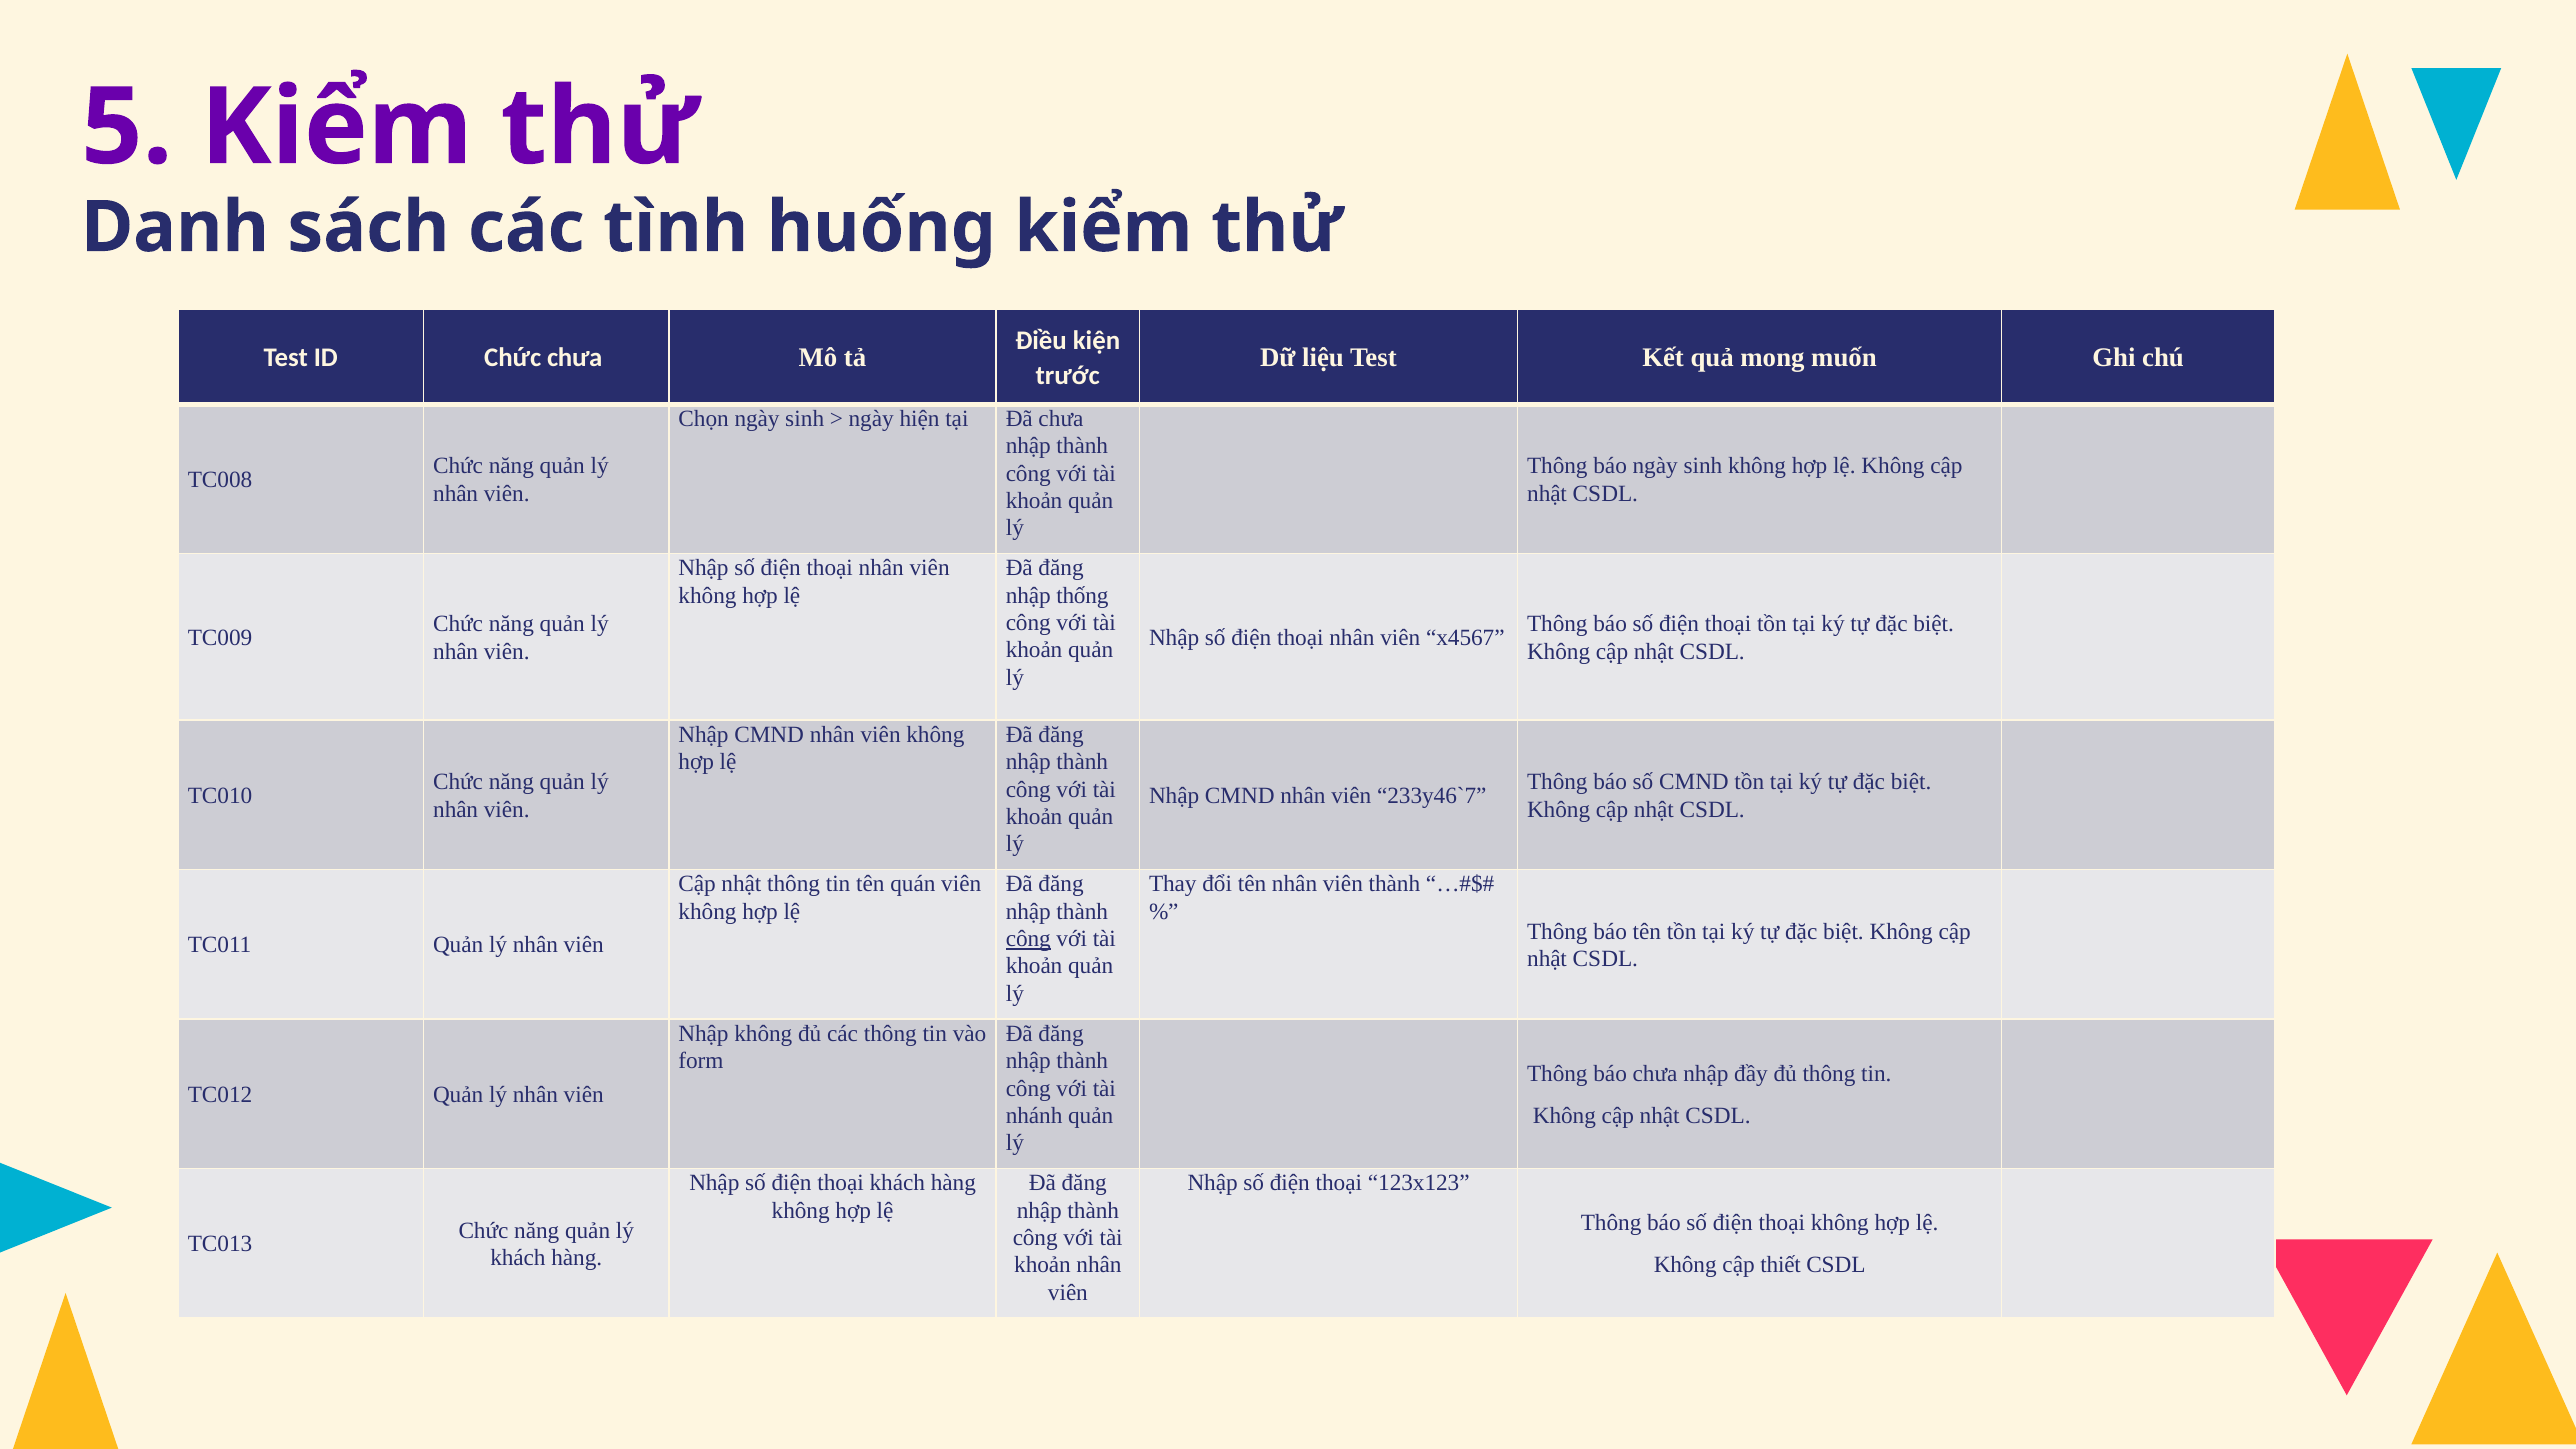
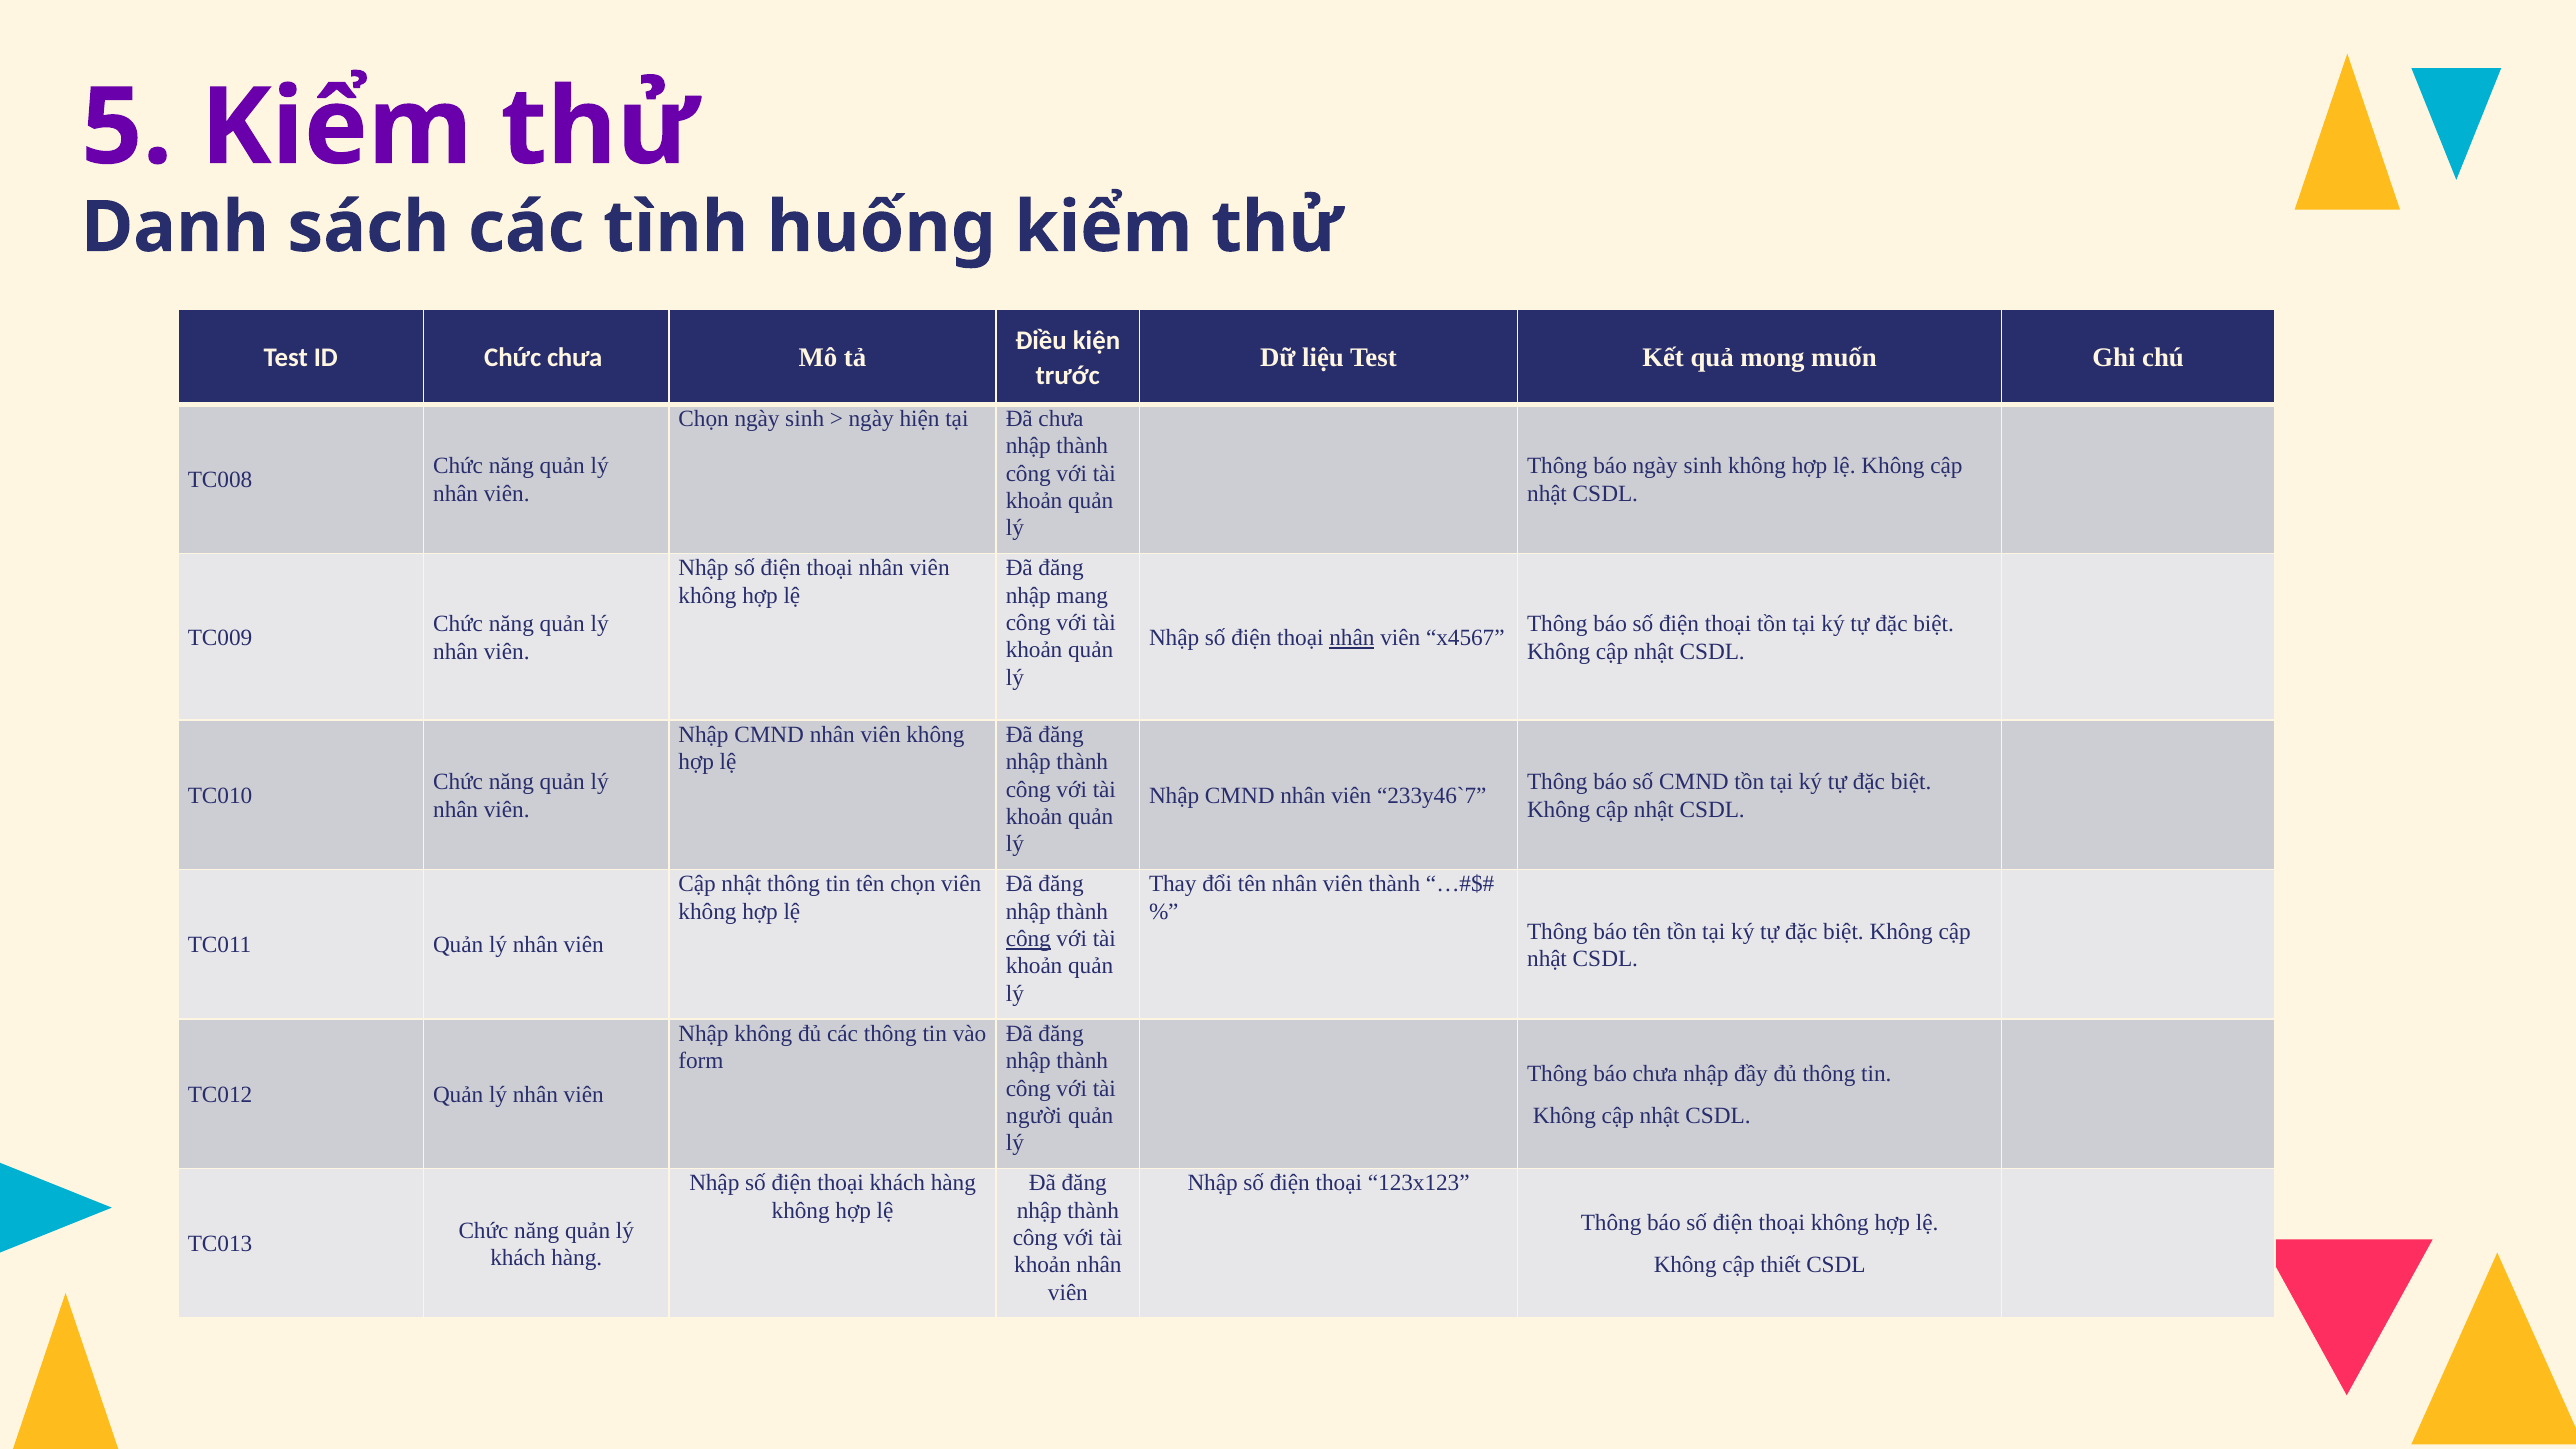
thống: thống -> mang (1082, 596)
nhân underline: none -> present (1352, 638)
tên quán: quán -> chọn (913, 884)
nhánh: nhánh -> người (1034, 1116)
